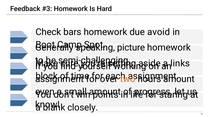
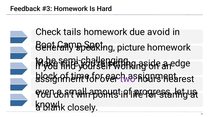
bars: bars -> tails (72, 32)
links: links -> edge (180, 64)
two colour: orange -> purple (128, 79)
amount: amount -> nearest (179, 79)
